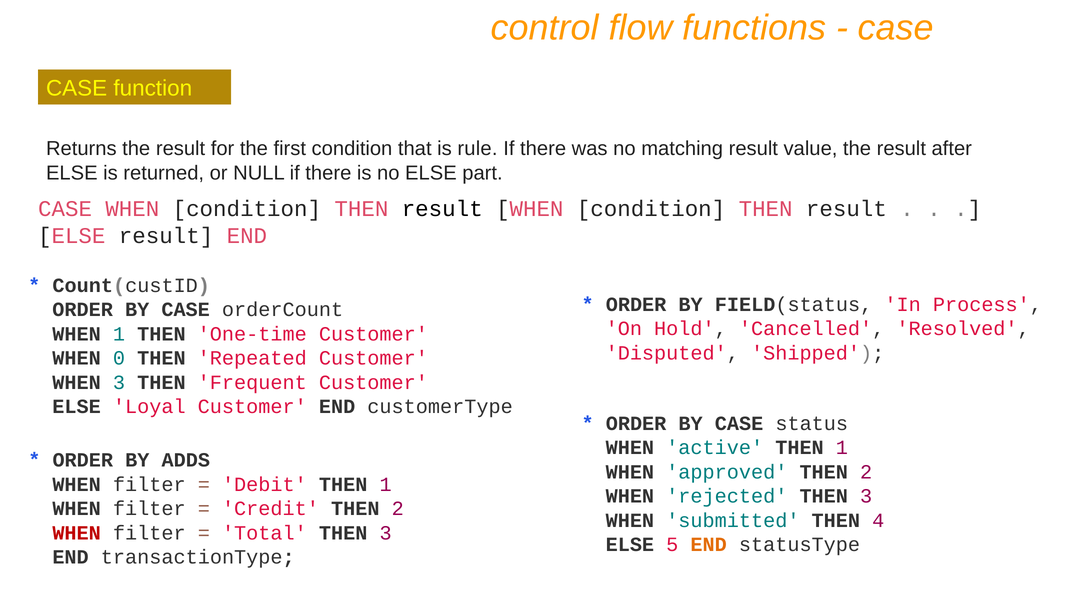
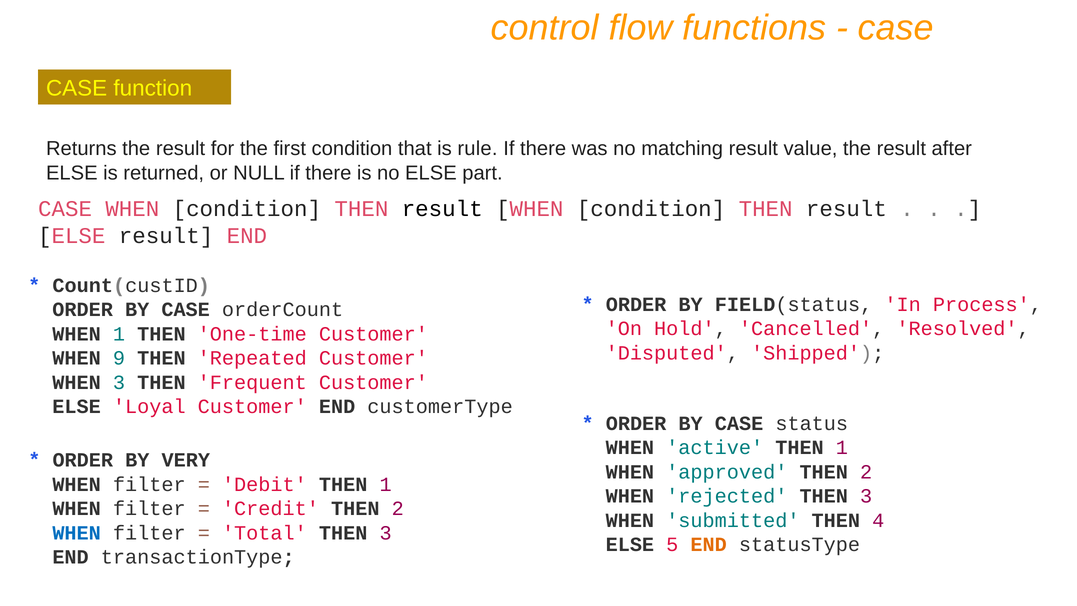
0: 0 -> 9 (119, 358)
ADDS: ADDS -> VERY (186, 460)
WHEN colour: red -> blue (77, 533)
